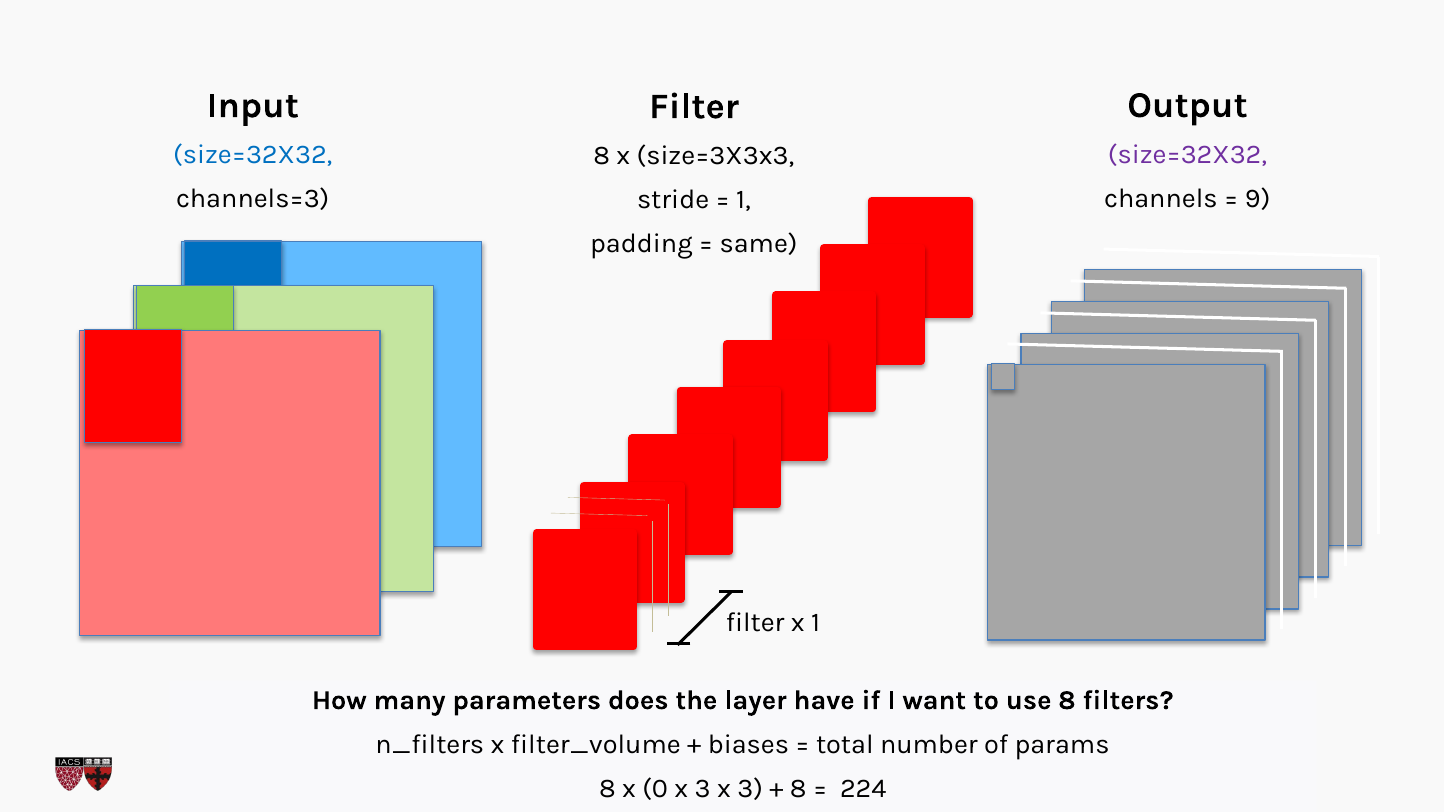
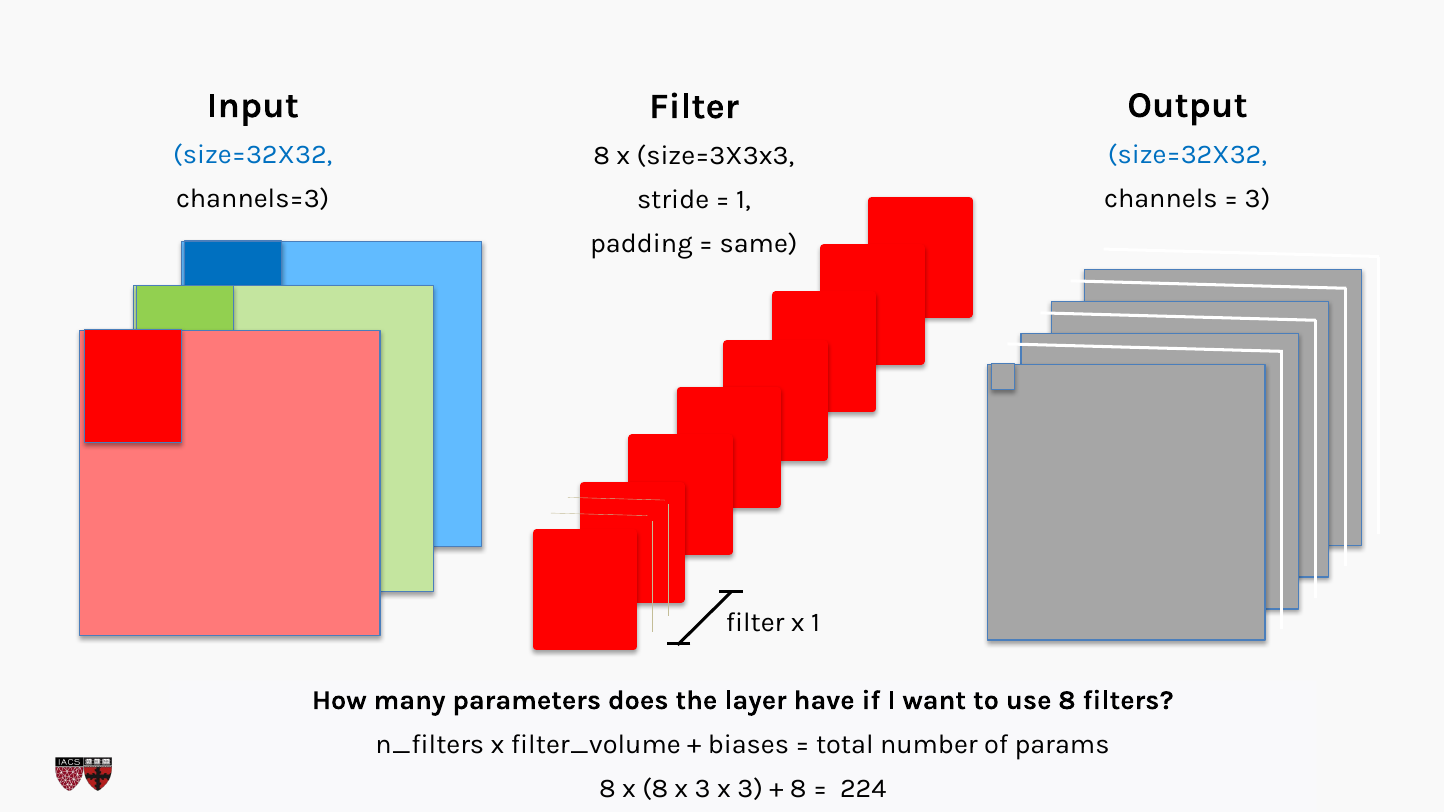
size=32X32 colour: purple -> blue (1188, 154)
9: 9 -> 3 (1258, 199)
x 0: 0 -> 8 (655, 789)
